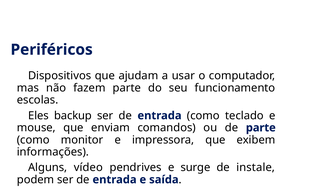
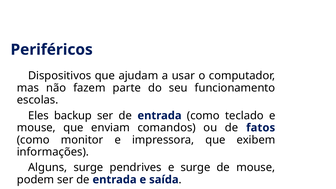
de parte: parte -> fatos (261, 128)
Alguns vídeo: vídeo -> surge (88, 168)
de instale: instale -> mouse (256, 168)
